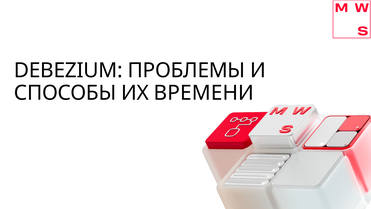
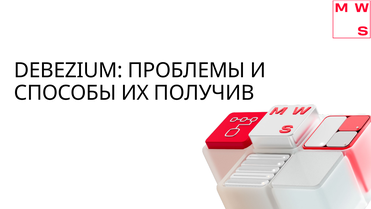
ВРЕМЕНИ: ВРЕМЕНИ -> ПОЛУЧИВ (204, 93)
